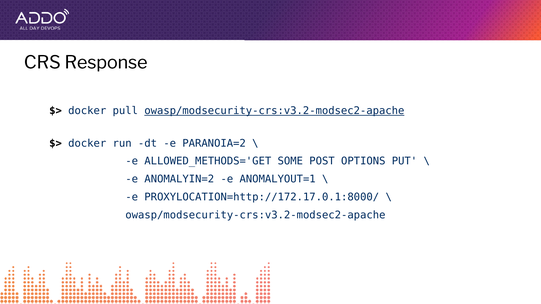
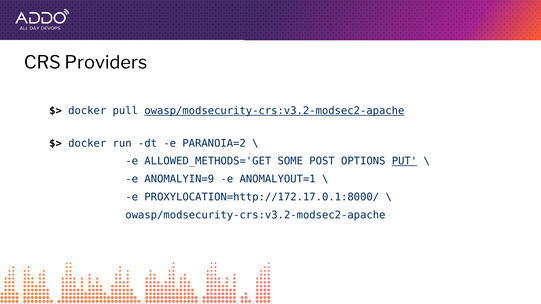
Response: Response -> Providers (106, 63)
PUT underline: none -> present (404, 161)
ANOMALYIN=2: ANOMALYIN=2 -> ANOMALYIN=9 (179, 179)
